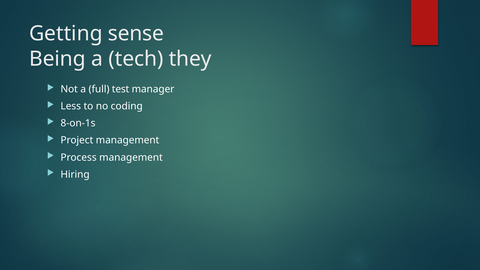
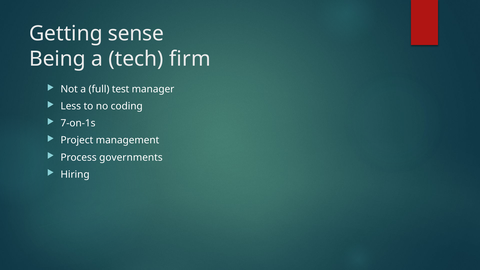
they: they -> firm (190, 59)
8-on-1s: 8-on-1s -> 7-on-1s (78, 123)
Process management: management -> governments (131, 157)
